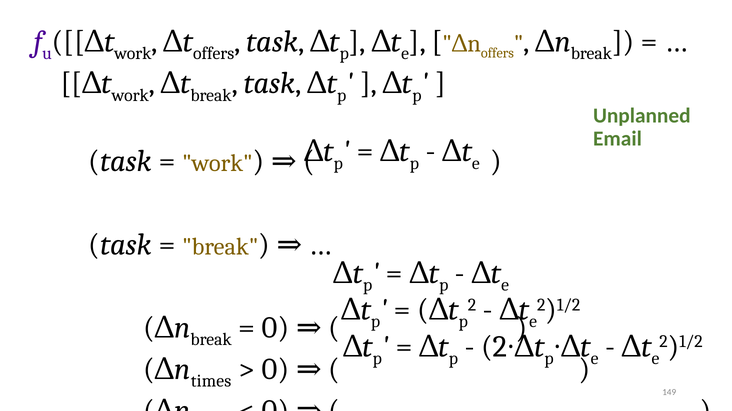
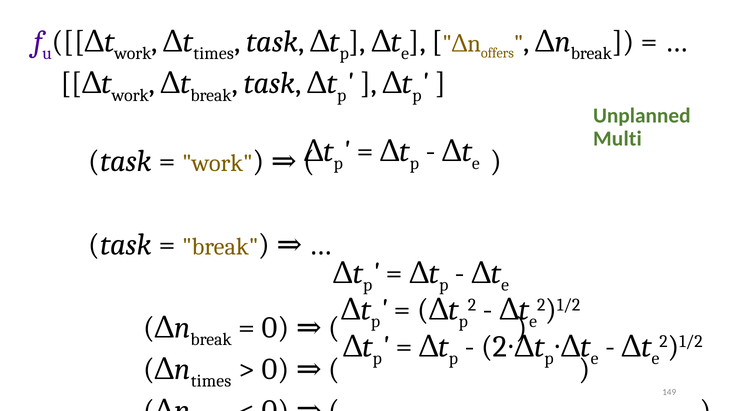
offers: offers -> times (214, 54)
Email: Email -> Multi (617, 139)
